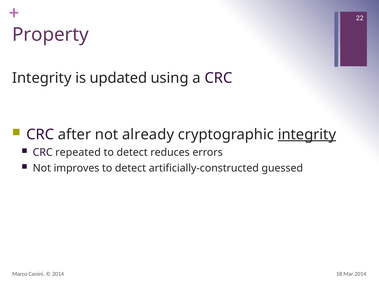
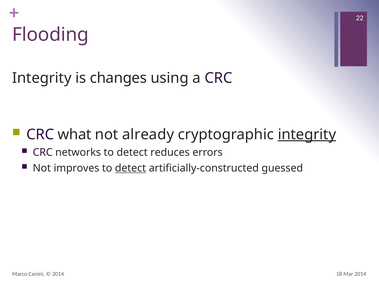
Property: Property -> Flooding (50, 35)
updated: updated -> changes (118, 78)
after: after -> what (75, 135)
repeated: repeated -> networks (78, 153)
detect underline: none -> present (130, 168)
